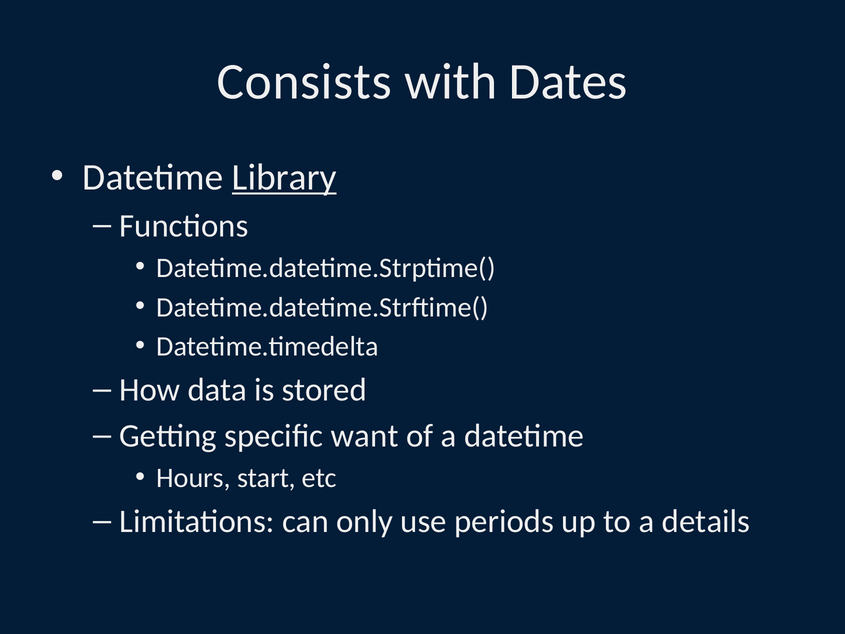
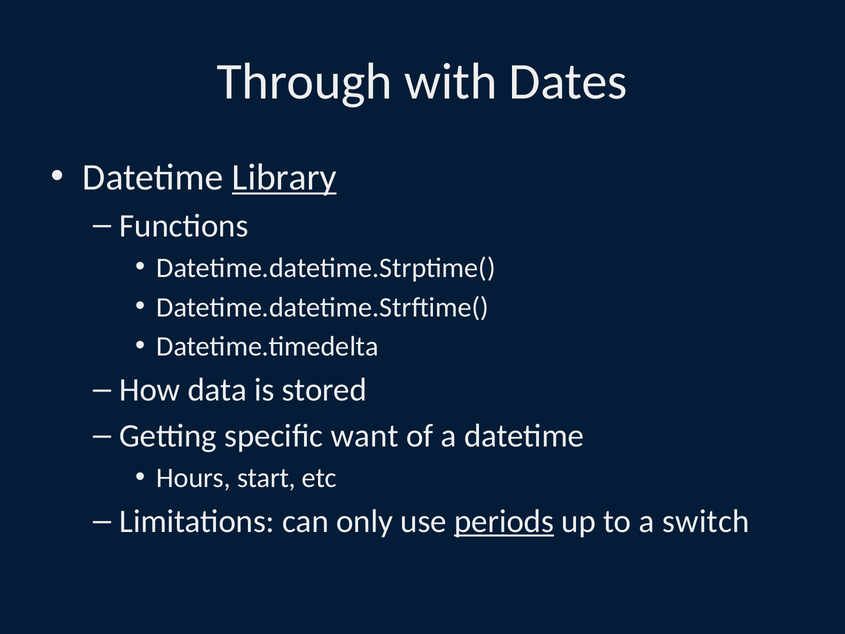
Consists: Consists -> Through (305, 82)
periods underline: none -> present (504, 521)
details: details -> switch (706, 521)
